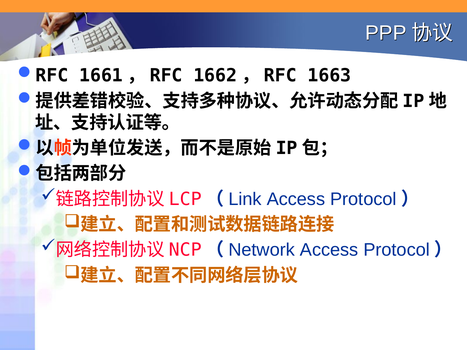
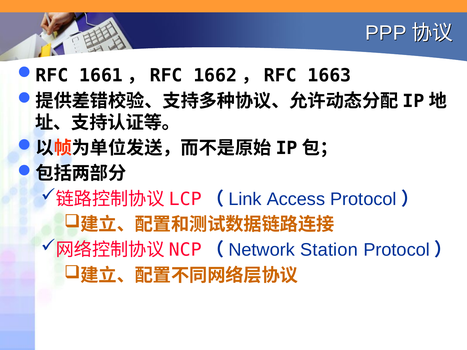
Access: Access -> Station (329, 250)
